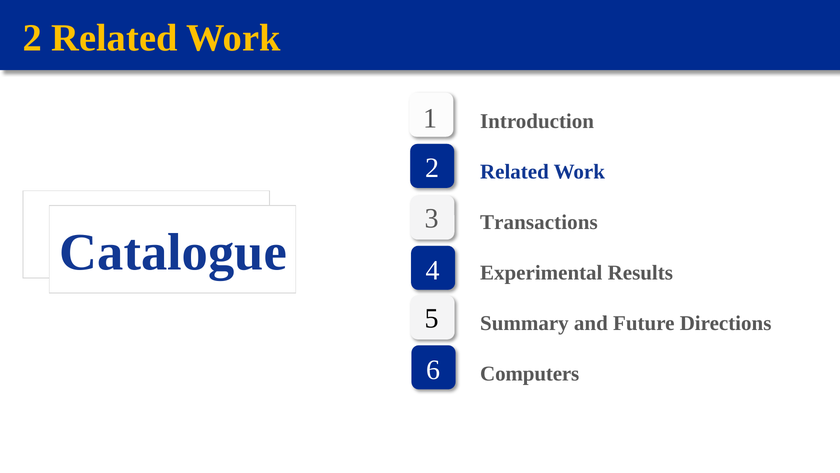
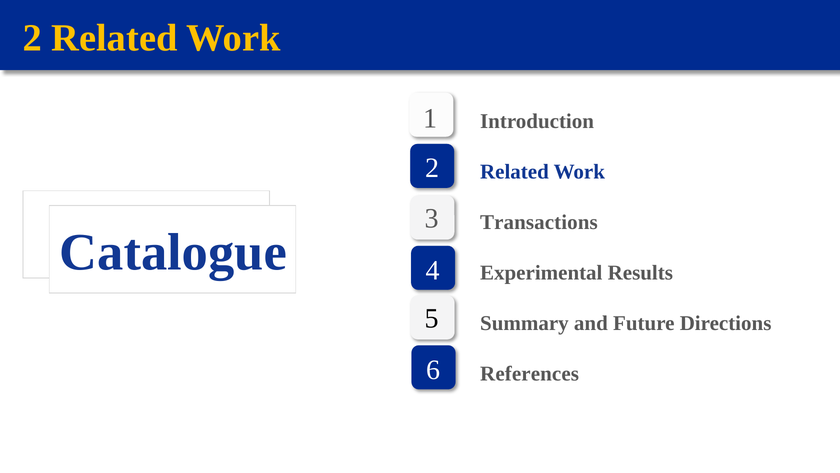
Computers: Computers -> References (530, 373)
